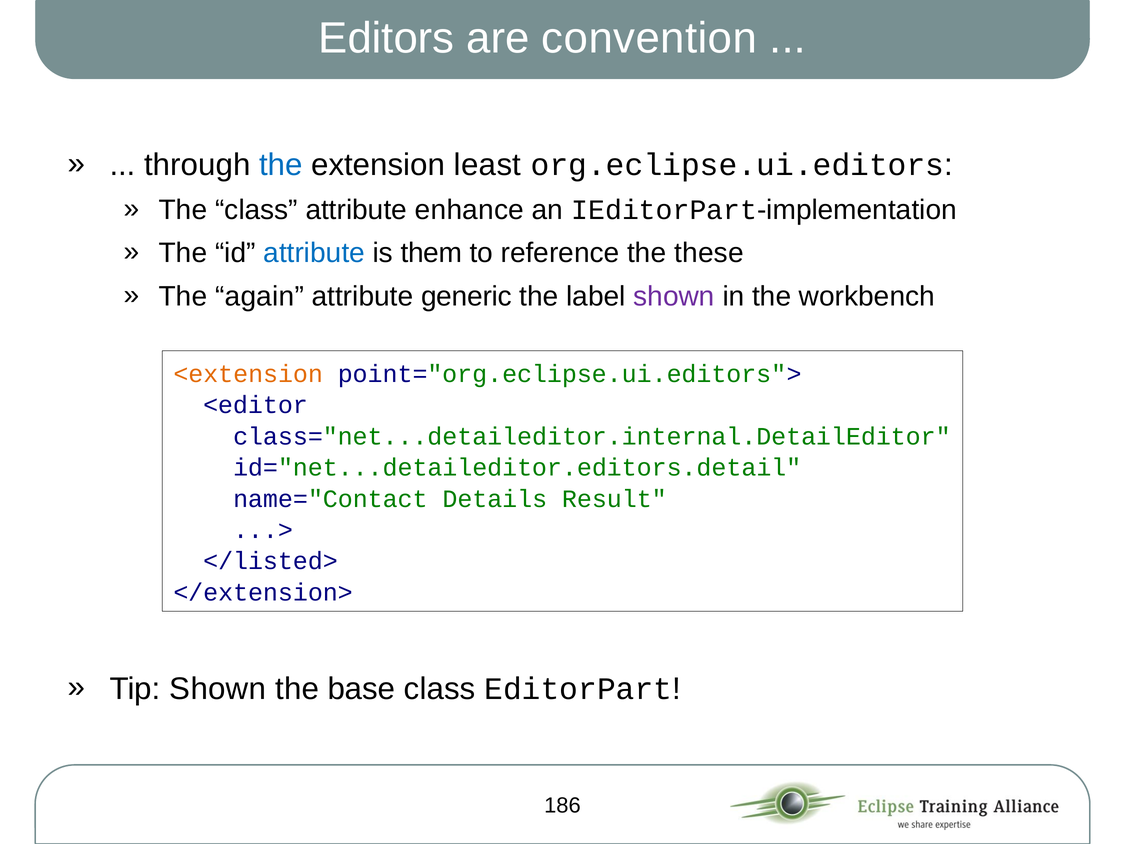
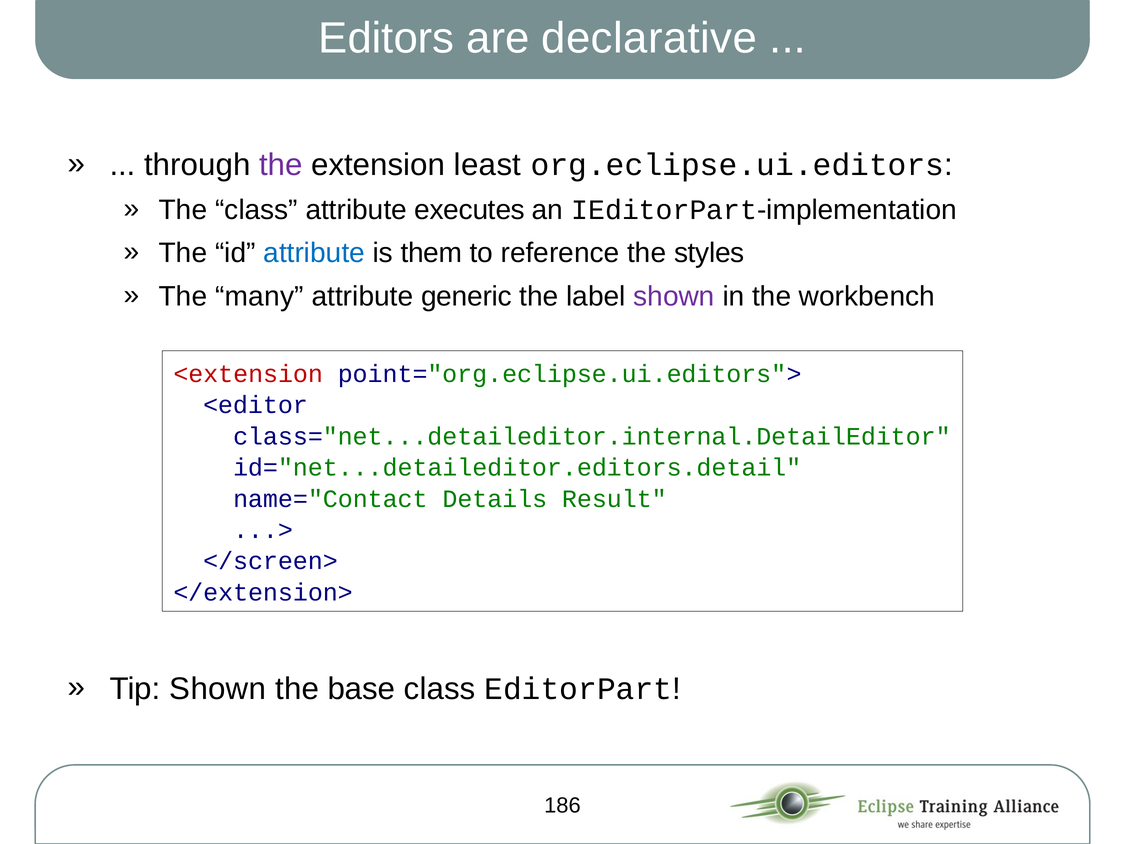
convention: convention -> declarative (649, 38)
the colour: blue -> purple (281, 165)
enhance: enhance -> executes (470, 210)
these: these -> styles (709, 253)
again: again -> many (259, 296)
<extension colour: orange -> red (248, 374)
</listed>: </listed> -> </screen> (270, 561)
